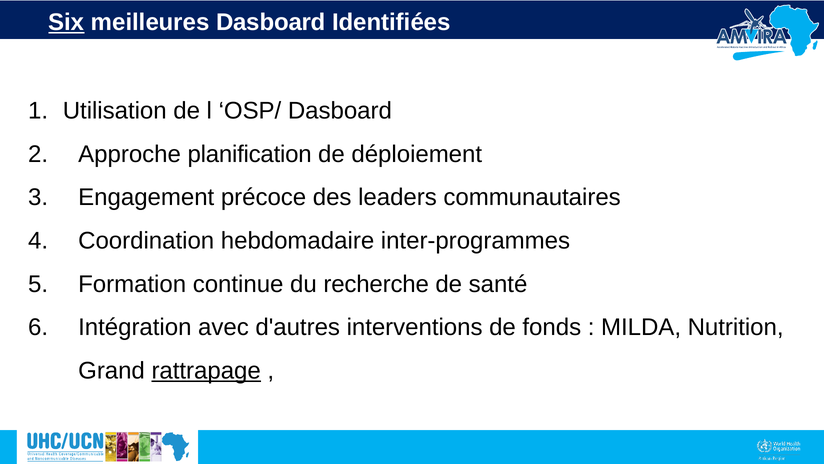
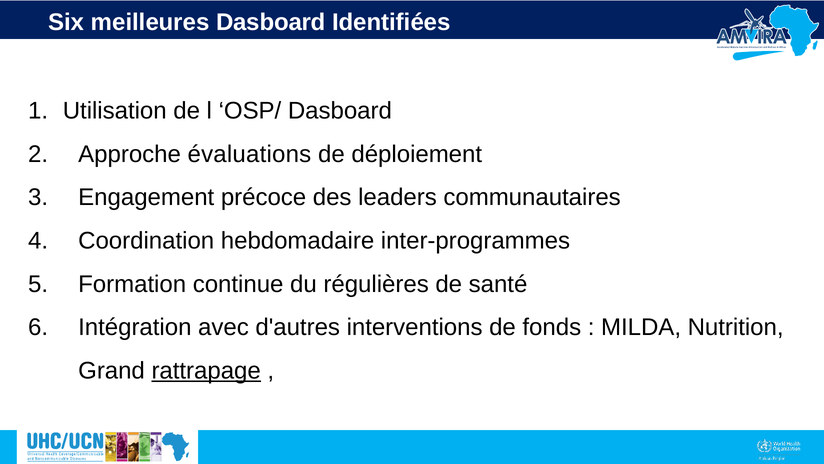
Six underline: present -> none (66, 22)
planification: planification -> évaluations (249, 154)
recherche: recherche -> régulières (376, 284)
